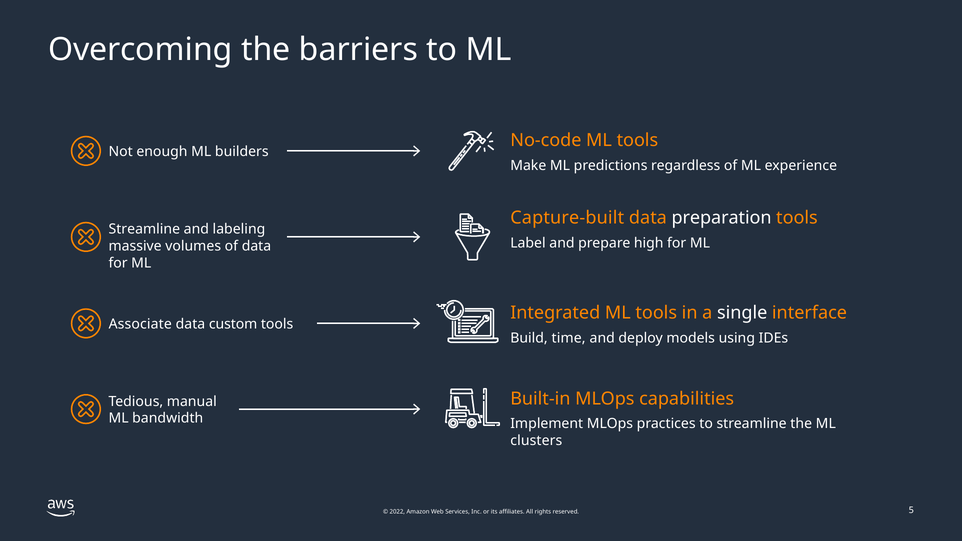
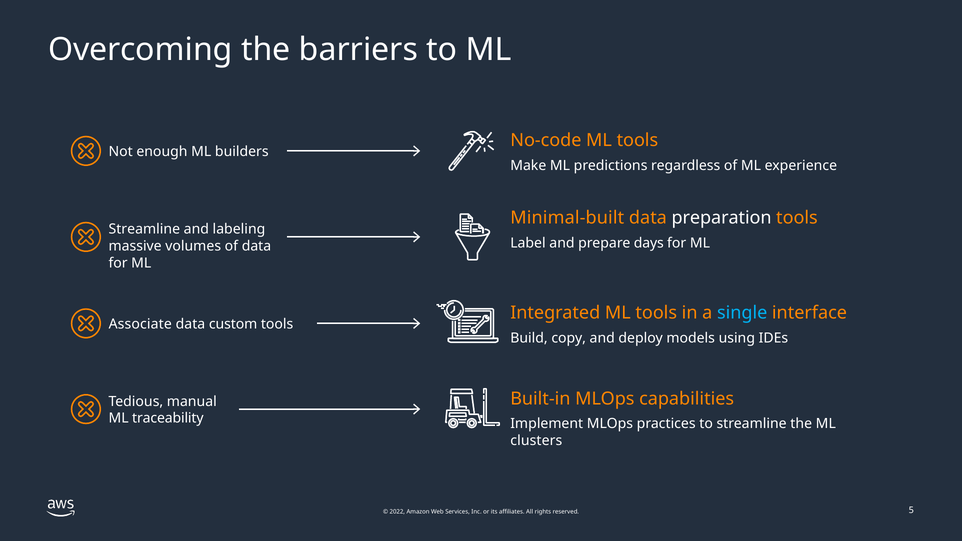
Capture-built: Capture-built -> Minimal-built (567, 218)
high: high -> days (649, 243)
single colour: white -> light blue (742, 313)
time: time -> copy (569, 338)
bandwidth: bandwidth -> traceability (168, 418)
